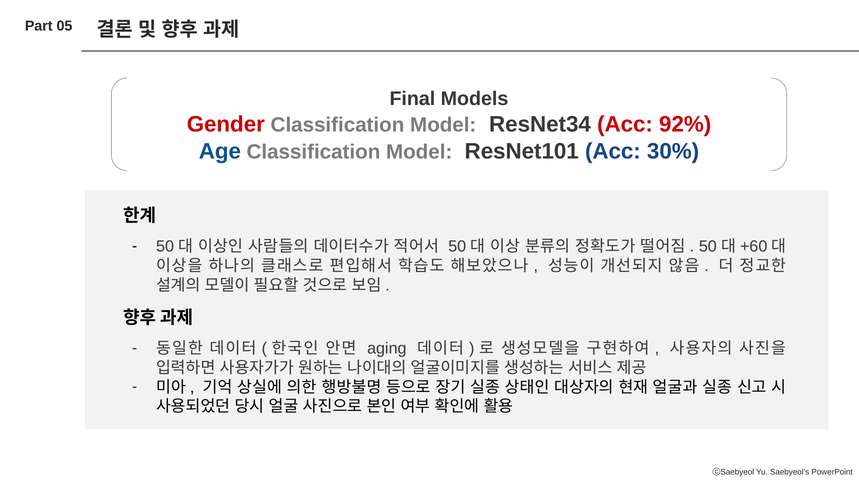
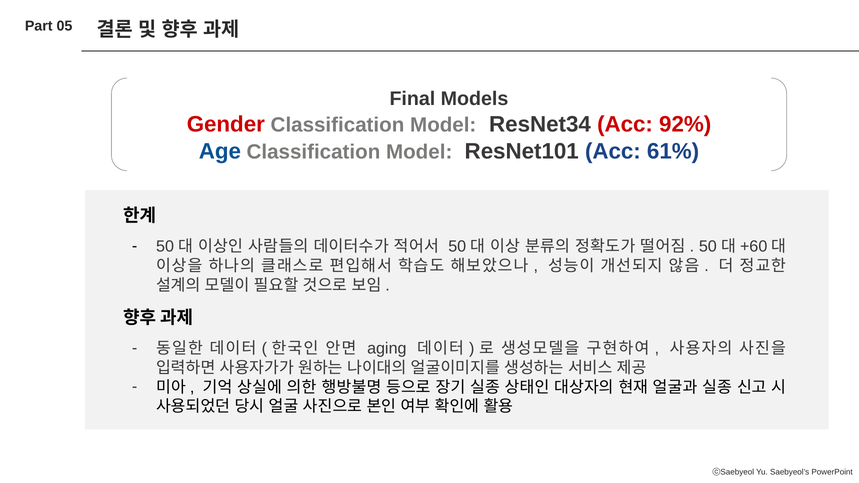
30%: 30% -> 61% (673, 151)
